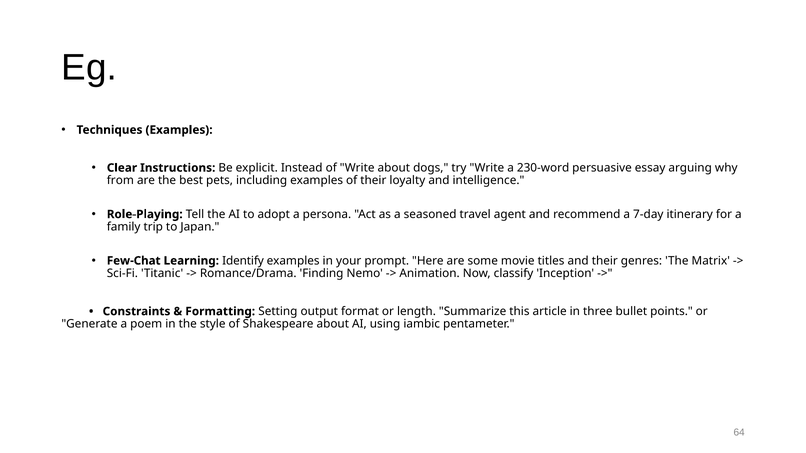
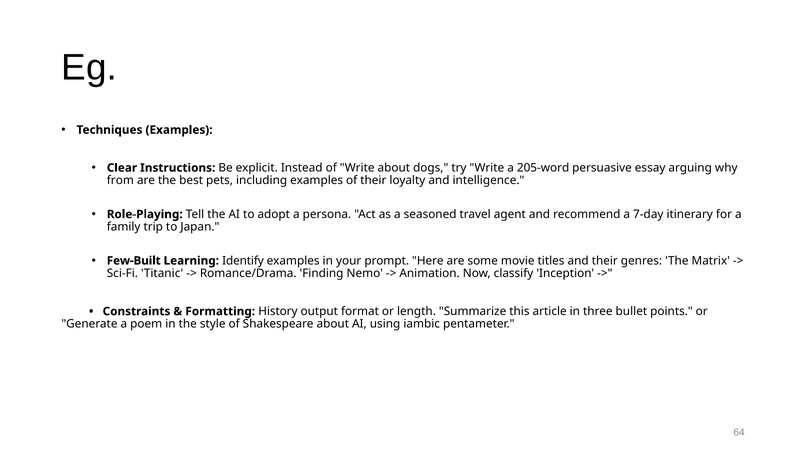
230-word: 230-word -> 205-word (543, 168)
Few-Chat: Few-Chat -> Few-Built (134, 261)
Setting: Setting -> History (278, 312)
